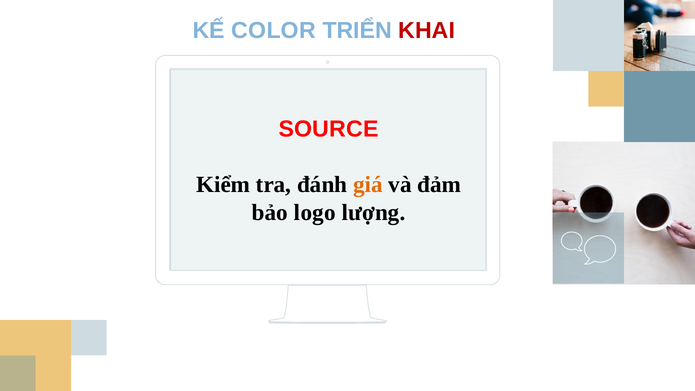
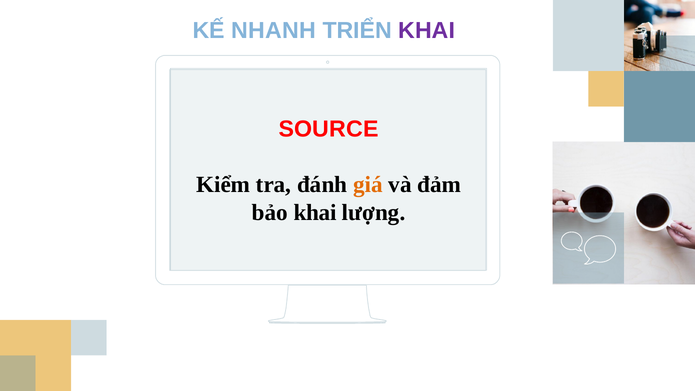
COLOR: COLOR -> NHANH (274, 31)
KHAI colour: red -> purple (427, 31)
bảo logo: logo -> khai (315, 213)
